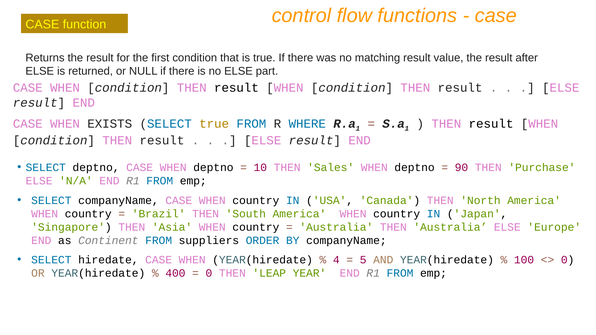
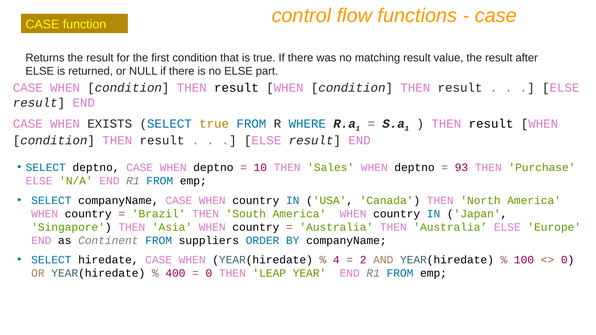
90: 90 -> 93 (461, 168)
5: 5 -> 2 (363, 260)
